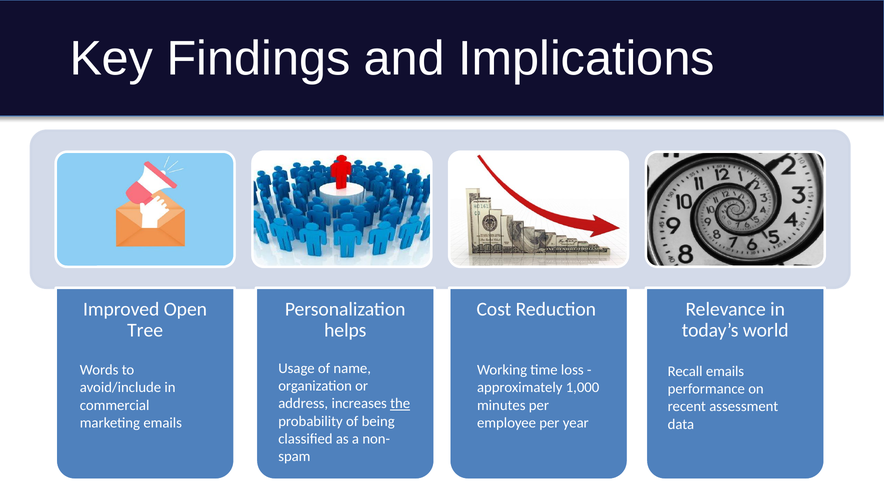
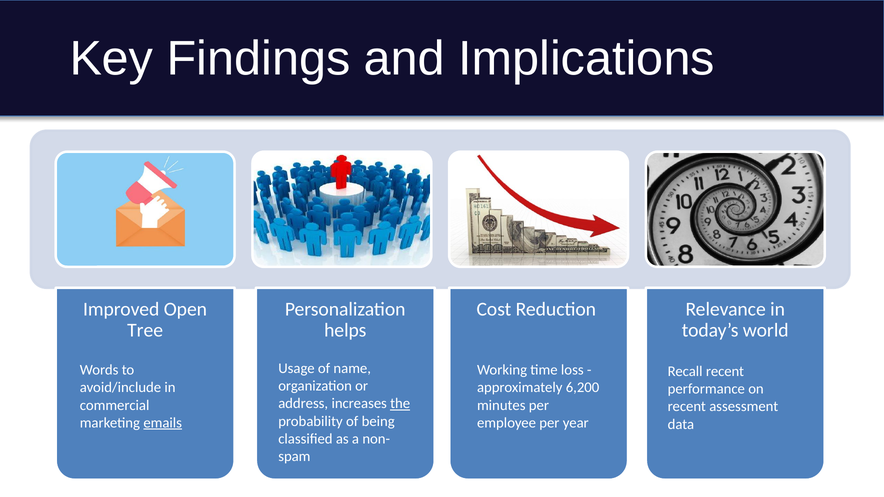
Recall emails: emails -> recent (725, 371)
1,000: 1,000 -> 6,200 (583, 388)
emails underline: none -> present (163, 423)
